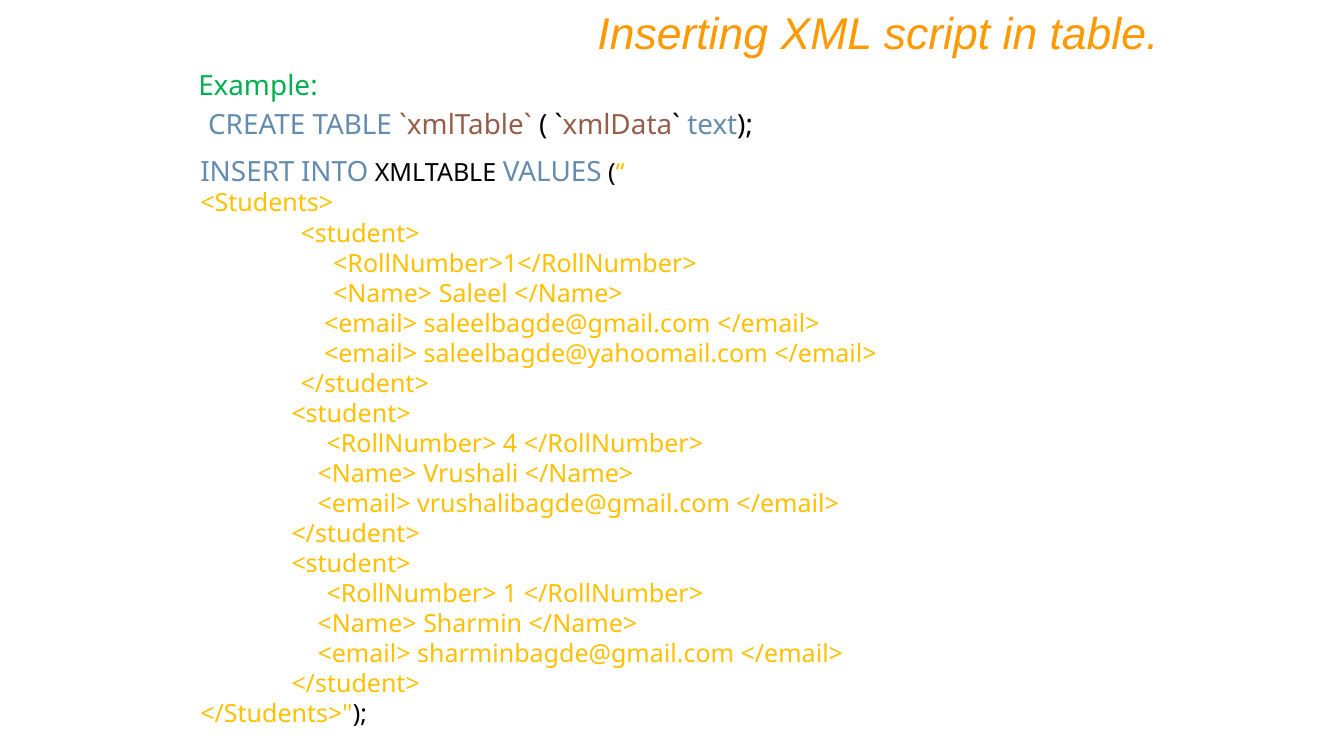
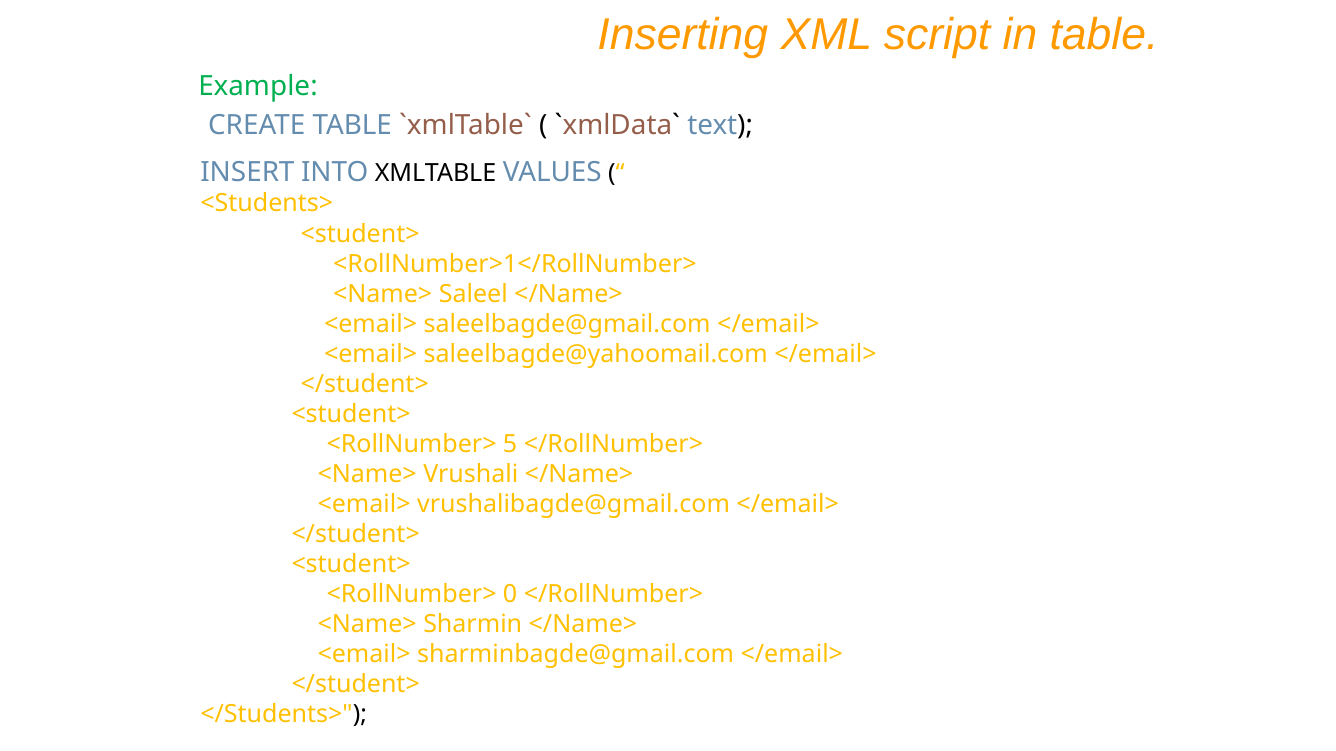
4: 4 -> 5 (510, 444)
1: 1 -> 0 (510, 595)
